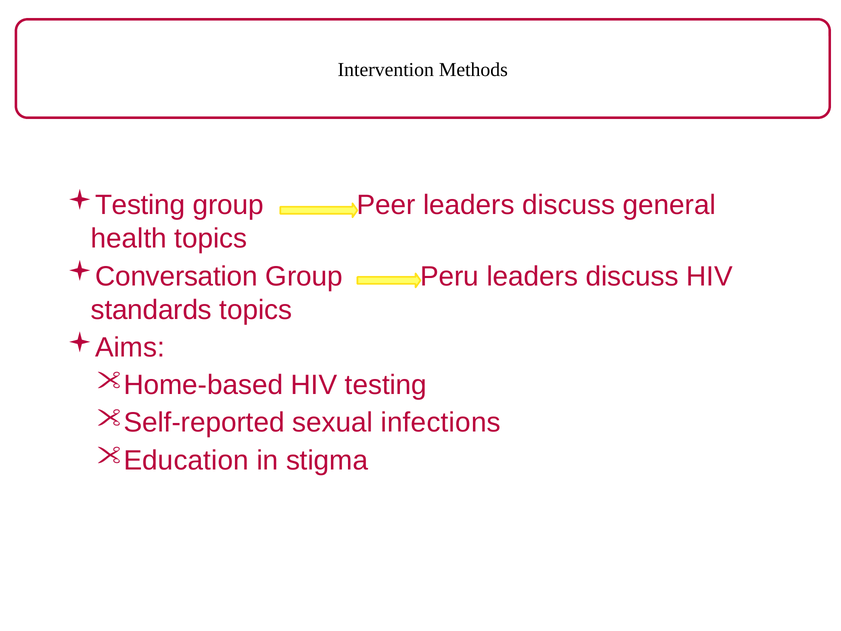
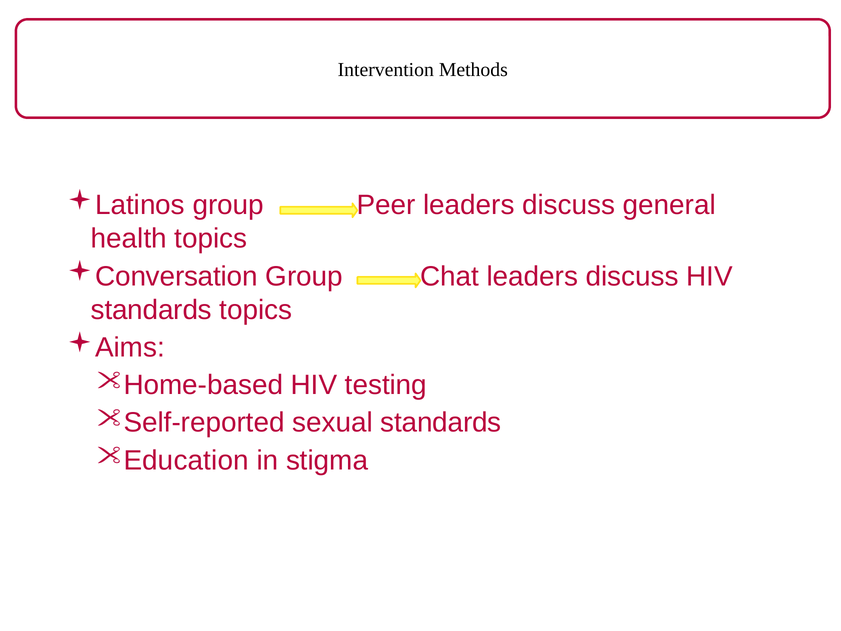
Testing: Testing -> Latinos (140, 205)
Peru: Peru -> Chat (450, 276)
sexual infections: infections -> standards (441, 423)
